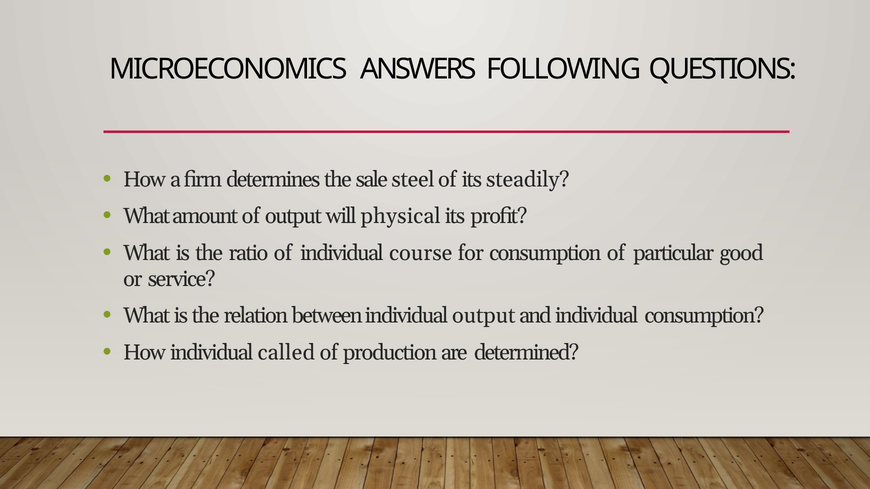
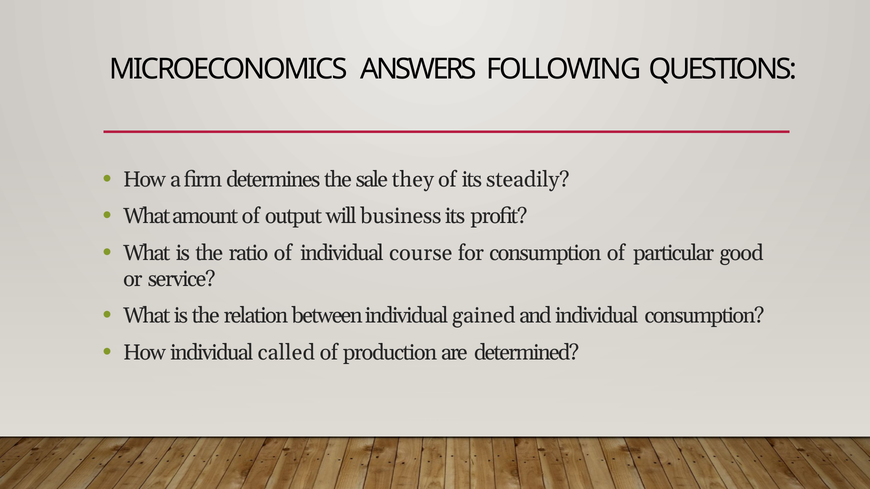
steel: steel -> they (413, 180)
physical: physical -> business (401, 216)
individual output: output -> gained (484, 316)
